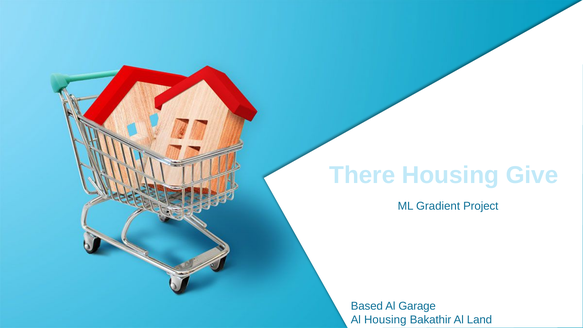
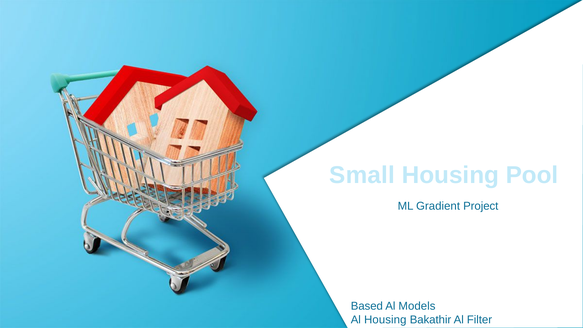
There: There -> Small (362, 175)
Give: Give -> Pool (532, 175)
Garage: Garage -> Models (417, 306)
Land: Land -> Filter (479, 320)
